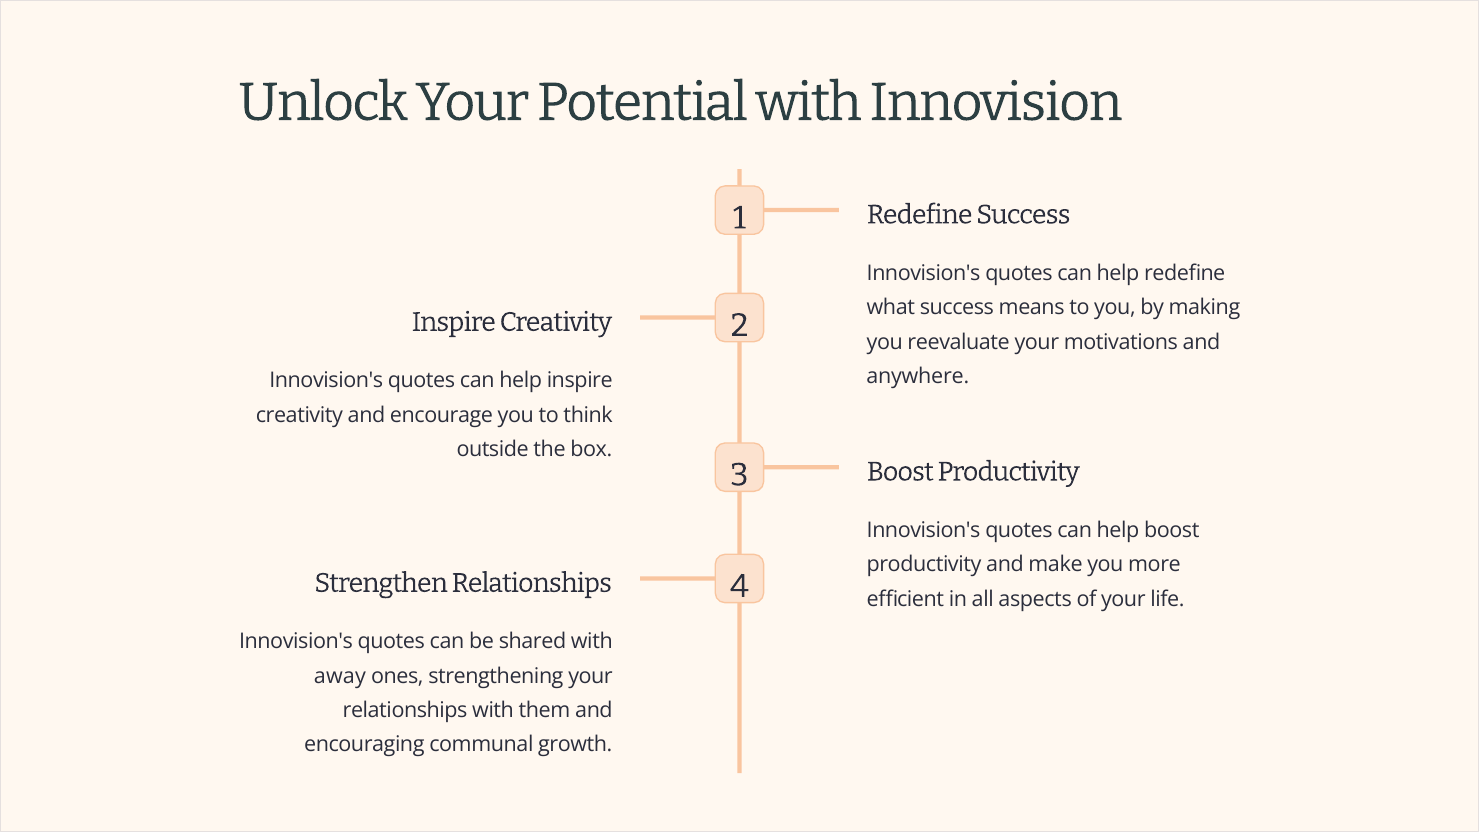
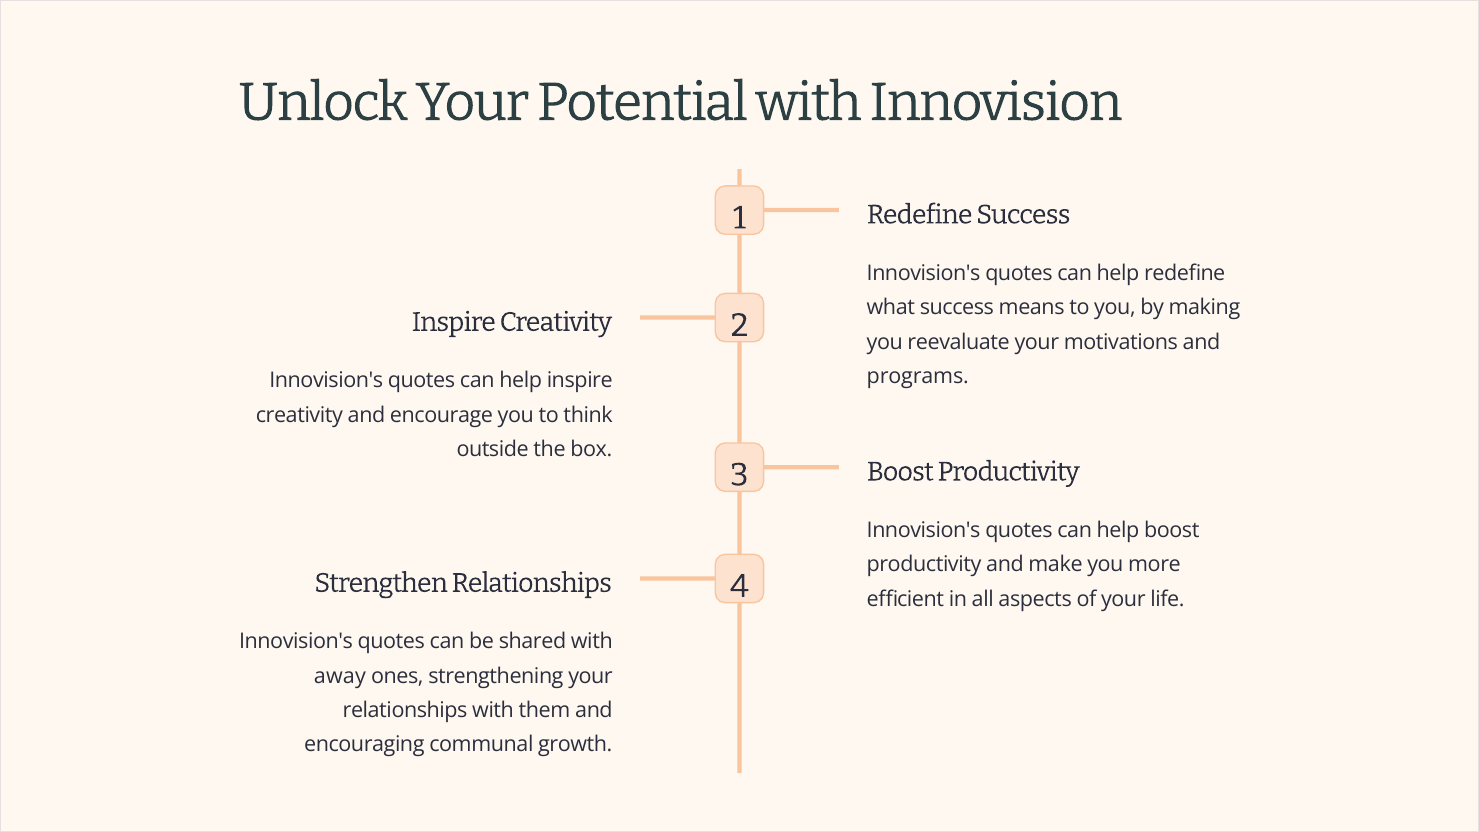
anywhere: anywhere -> programs (918, 376)
